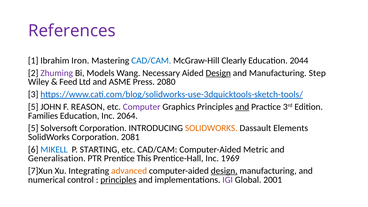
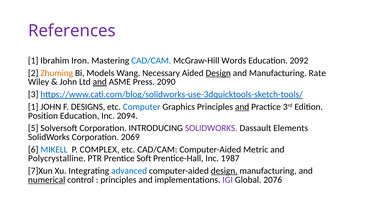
Clearly: Clearly -> Words (234, 61)
2044: 2044 -> 2092 (299, 61)
Zhuming colour: purple -> orange (57, 73)
Step: Step -> Rate (317, 73)
Feed: Feed -> John (68, 82)
and underline: none -> present (100, 82)
2080: 2080 -> 2090 (166, 82)
5: 5 -> 1 (33, 107)
REASON: REASON -> DESIGNS (88, 107)
Computer colour: purple -> blue (142, 107)
Families: Families -> Position (43, 116)
2064: 2064 -> 2094 (127, 116)
SOLIDWORKS colour: orange -> purple (211, 128)
2081: 2081 -> 2069 (130, 137)
STARTING: STARTING -> COMPLEX (100, 150)
Generalisation: Generalisation -> Polycrystalline (57, 158)
This: This -> Soft (144, 158)
1969: 1969 -> 1987 (230, 158)
advanced colour: orange -> blue (129, 171)
numerical underline: none -> present (47, 180)
principles underline: present -> none (118, 180)
2001: 2001 -> 2076 (273, 180)
